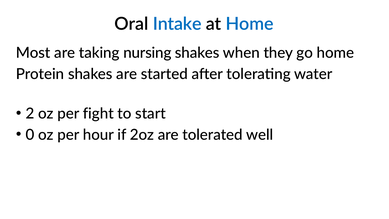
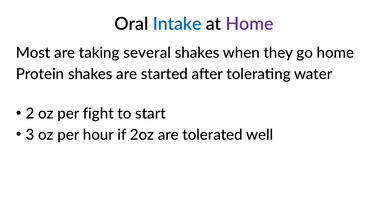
Home colour: blue -> purple (250, 24)
nursing: nursing -> several (147, 53)
0: 0 -> 3 (30, 135)
